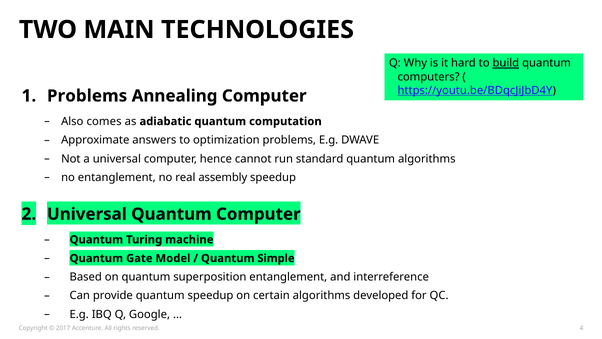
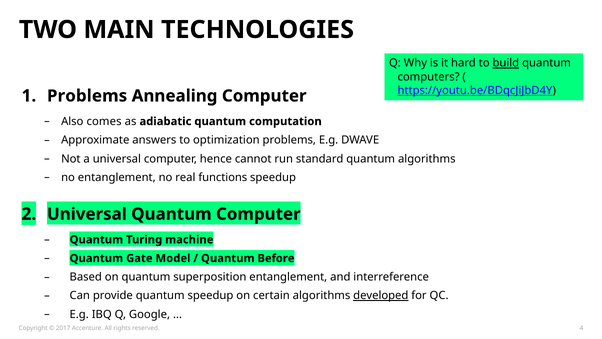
assembly: assembly -> functions (223, 177)
Simple: Simple -> Before (276, 258)
developed underline: none -> present (381, 295)
